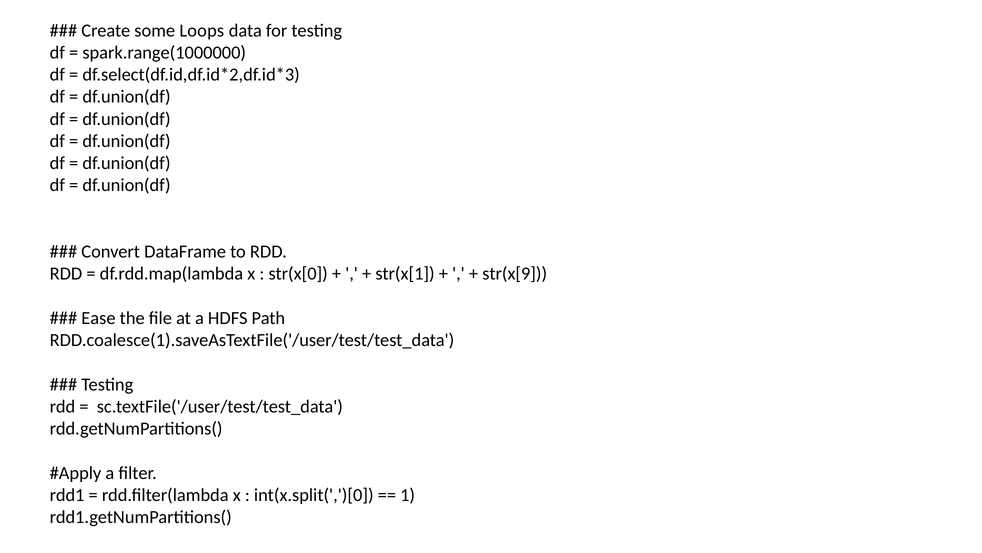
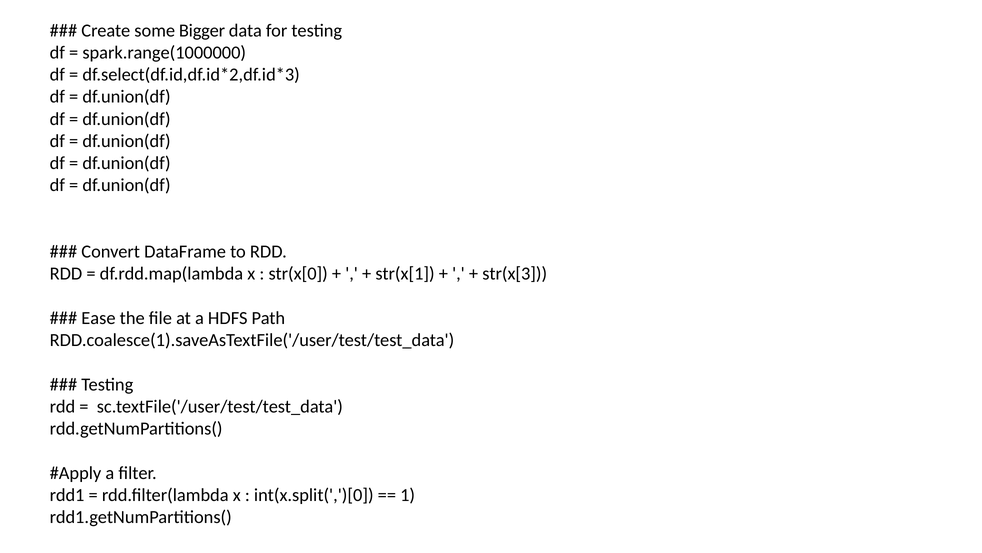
Loops: Loops -> Bigger (202, 30)
str(x[9: str(x[9 -> str(x[3 (515, 274)
